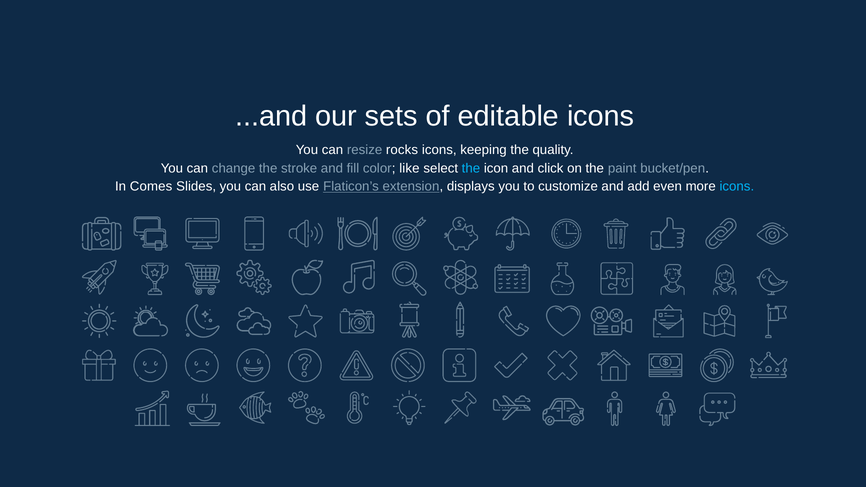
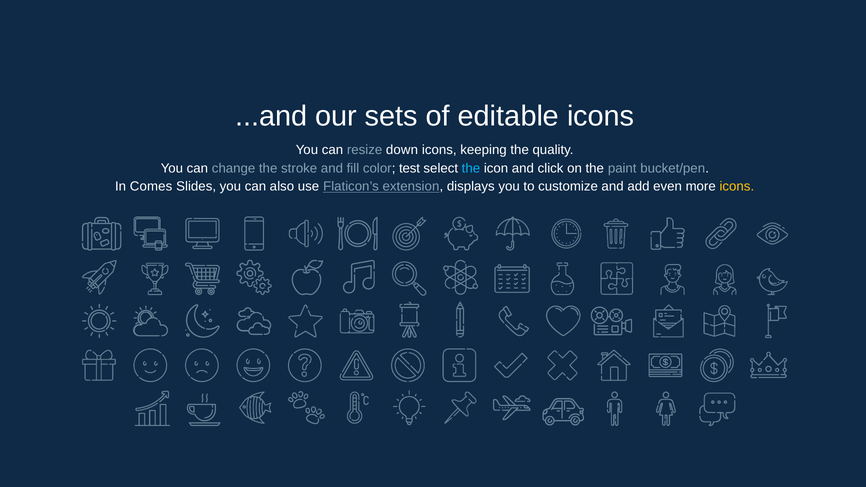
rocks: rocks -> down (402, 150)
like: like -> test (410, 168)
icons colour: light blue -> yellow (737, 187)
